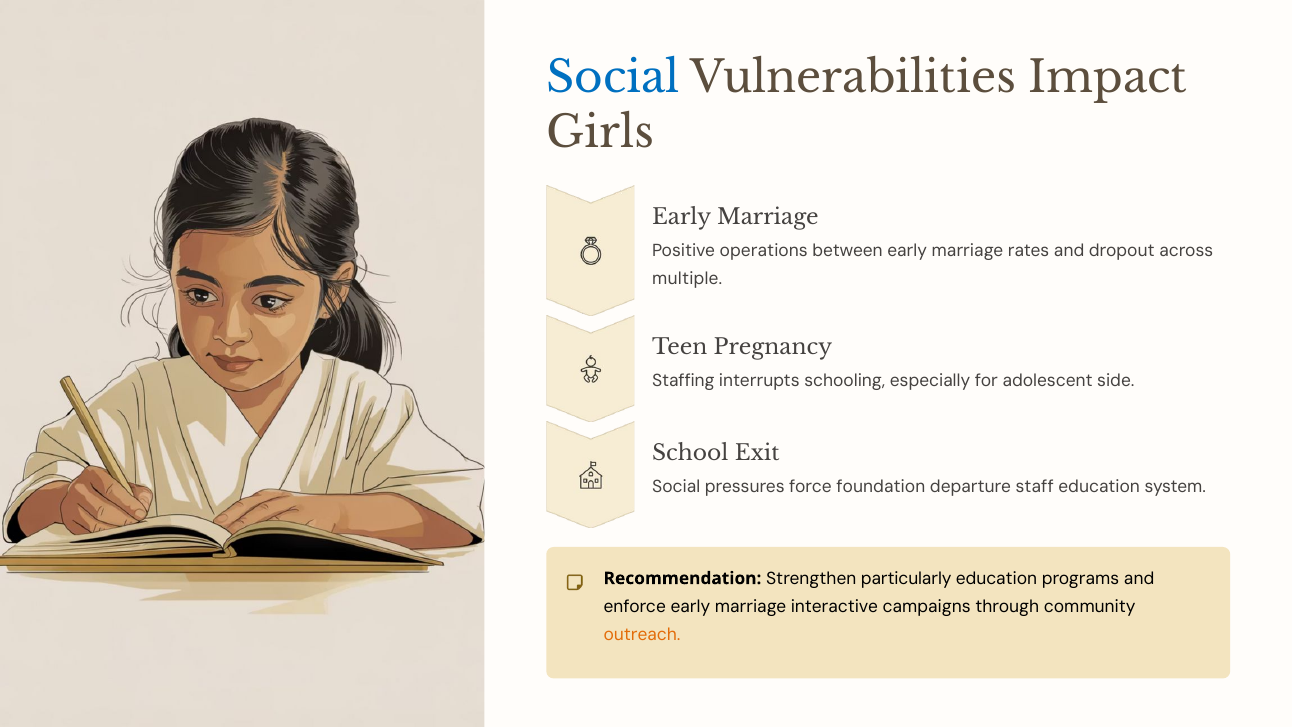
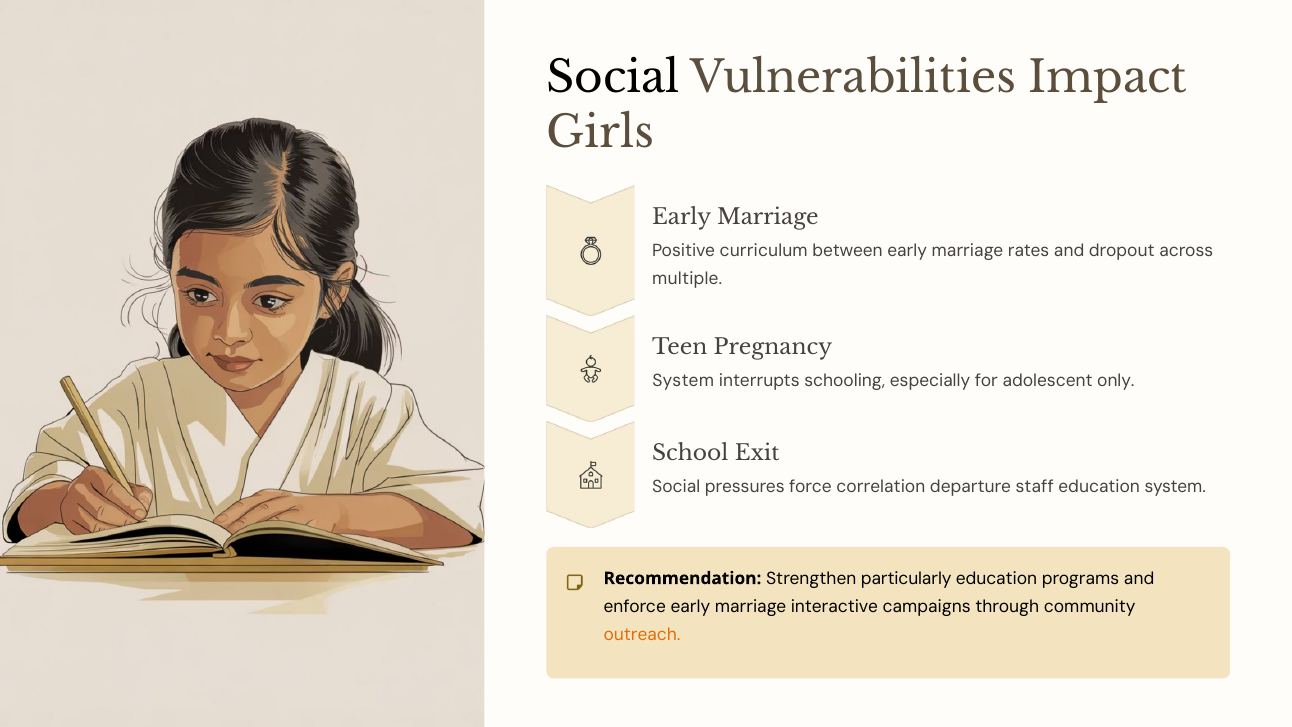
Social colour: blue -> black (613, 78)
operations: operations -> curriculum (764, 250)
Staffing: Staffing -> System (683, 380)
side: side -> only (1116, 380)
foundation: foundation -> correlation (881, 486)
